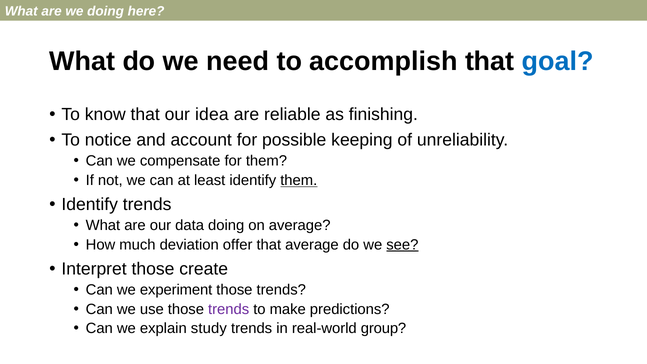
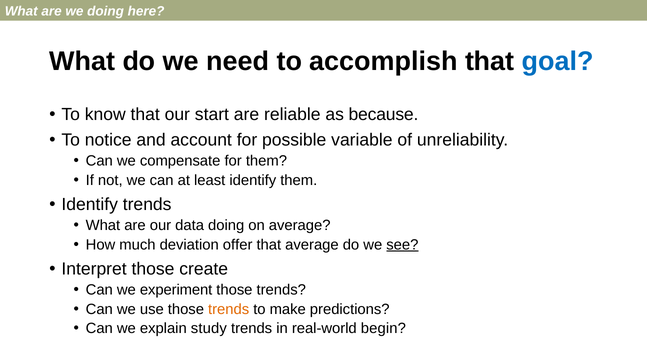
idea: idea -> start (212, 114)
finishing: finishing -> because (383, 114)
keeping: keeping -> variable (362, 140)
them underline: present -> none (299, 180)
trends colour: purple -> orange (229, 309)
group: group -> begin (383, 328)
